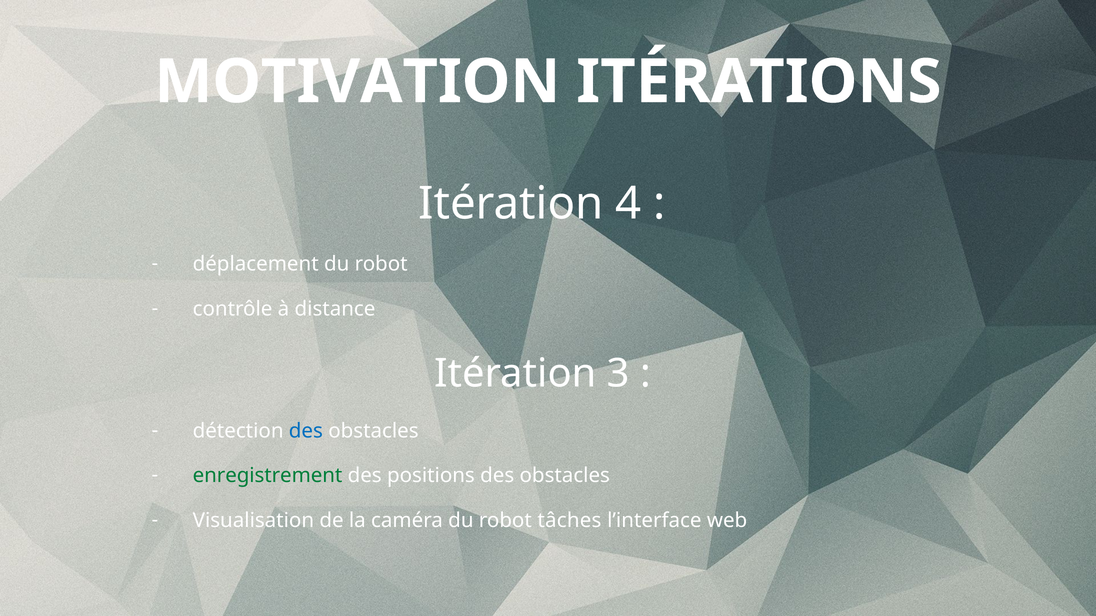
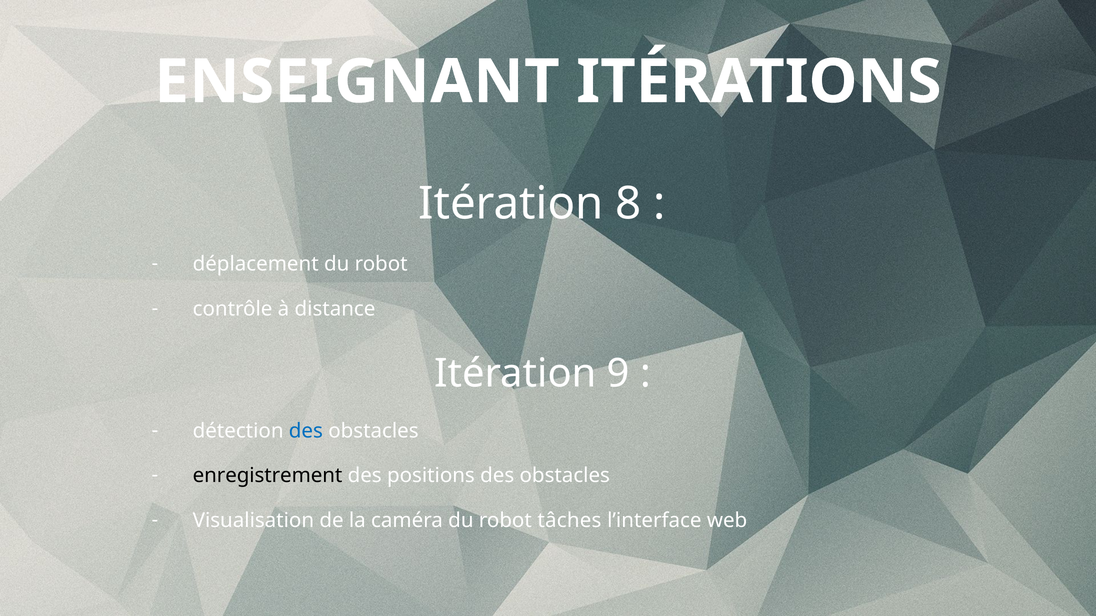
MOTIVATION: MOTIVATION -> ENSEIGNANT (357, 82)
4: 4 -> 8 (628, 204)
3: 3 -> 9 (618, 374)
enregistrement colour: green -> black (268, 476)
